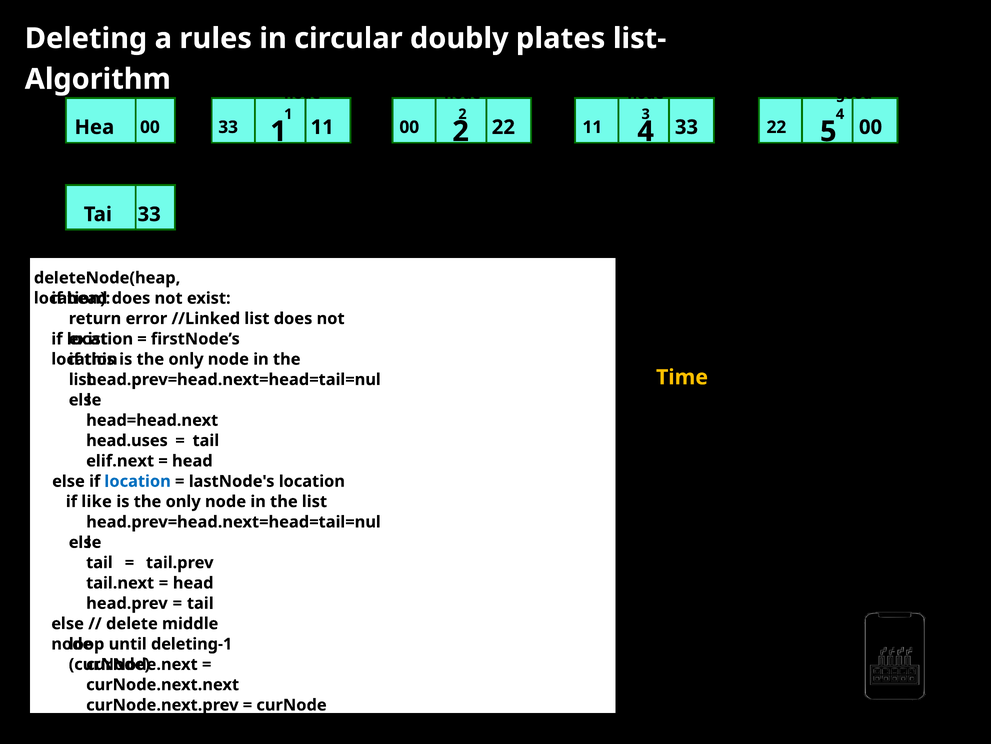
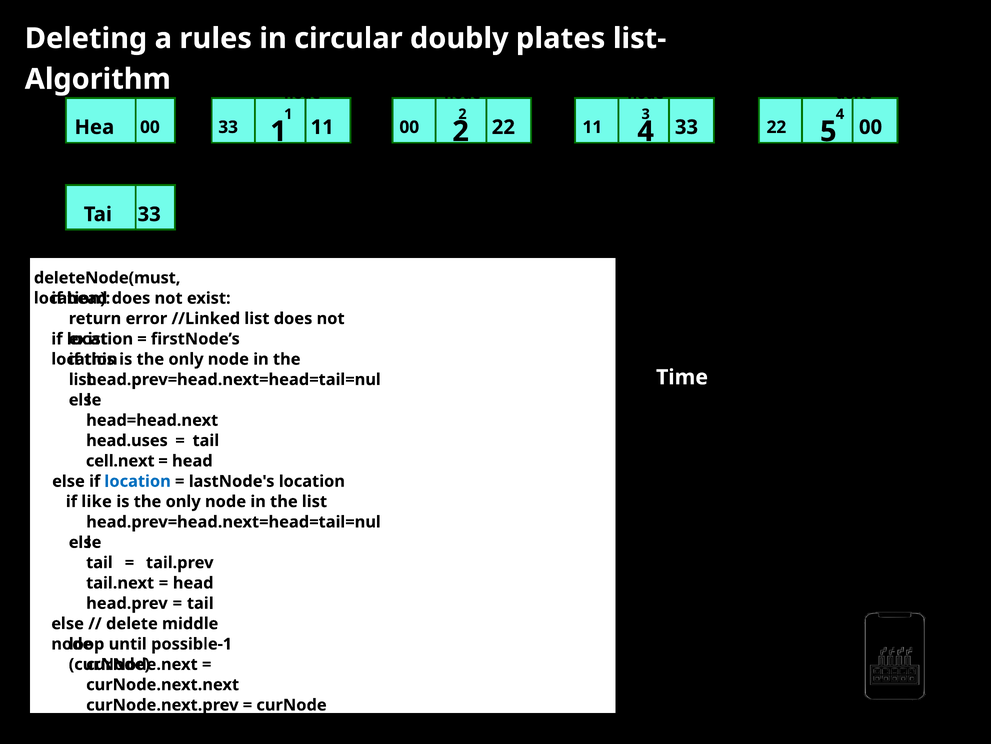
good: good -> done (854, 94)
deleteNode(heap: deleteNode(heap -> deleteNode(must (107, 278)
Time colour: yellow -> white (682, 377)
elif.next: elif.next -> cell.next (120, 461)
deleting-1: deleting-1 -> possible-1 (192, 644)
